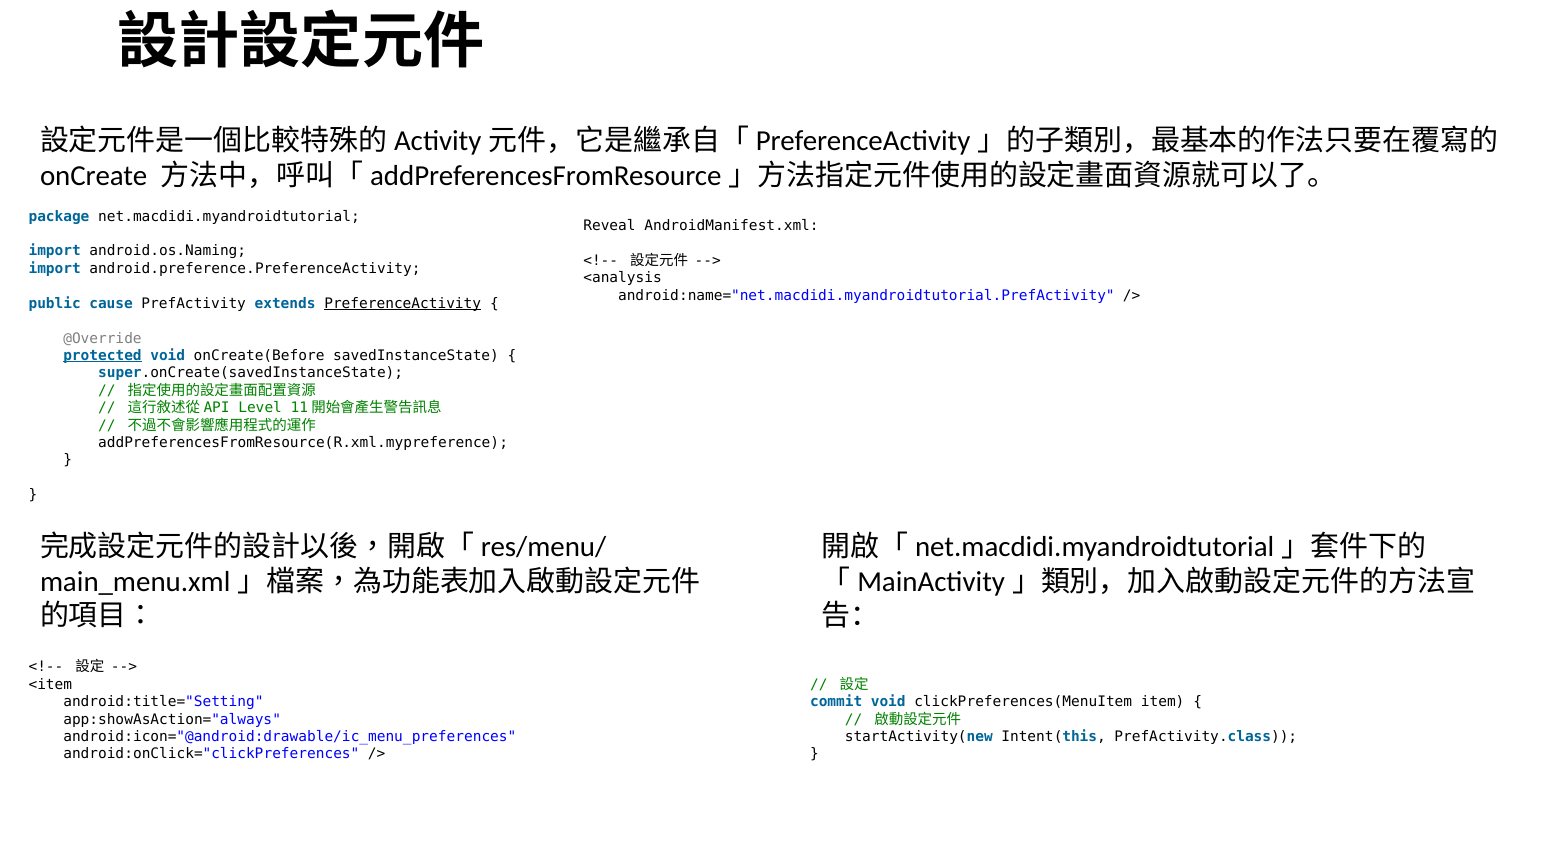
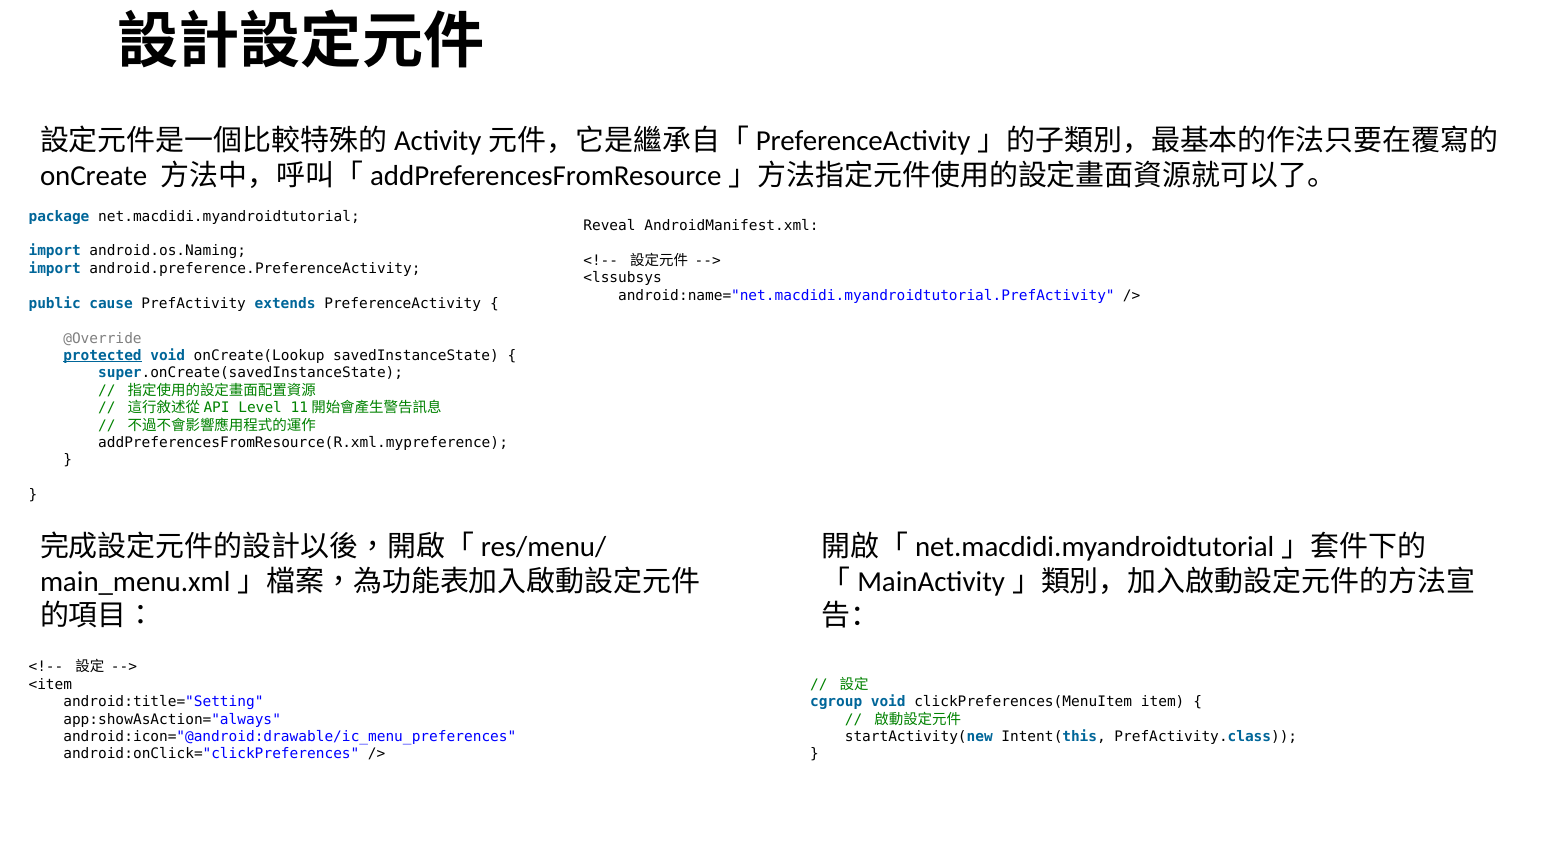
<analysis: <analysis -> <lssubsys (623, 278)
PreferenceActivity underline: present -> none (403, 303)
onCreate(Before: onCreate(Before -> onCreate(Lookup (259, 356)
commit: commit -> cgroup (836, 702)
